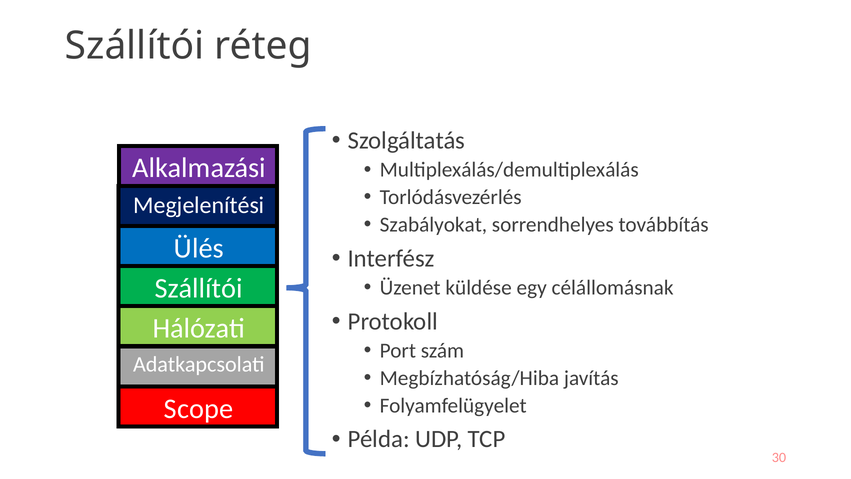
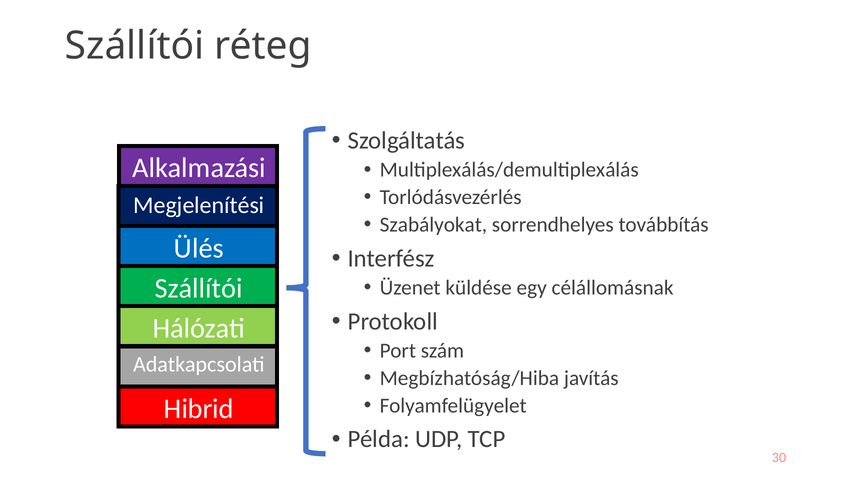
Scope: Scope -> Hibrid (199, 408)
